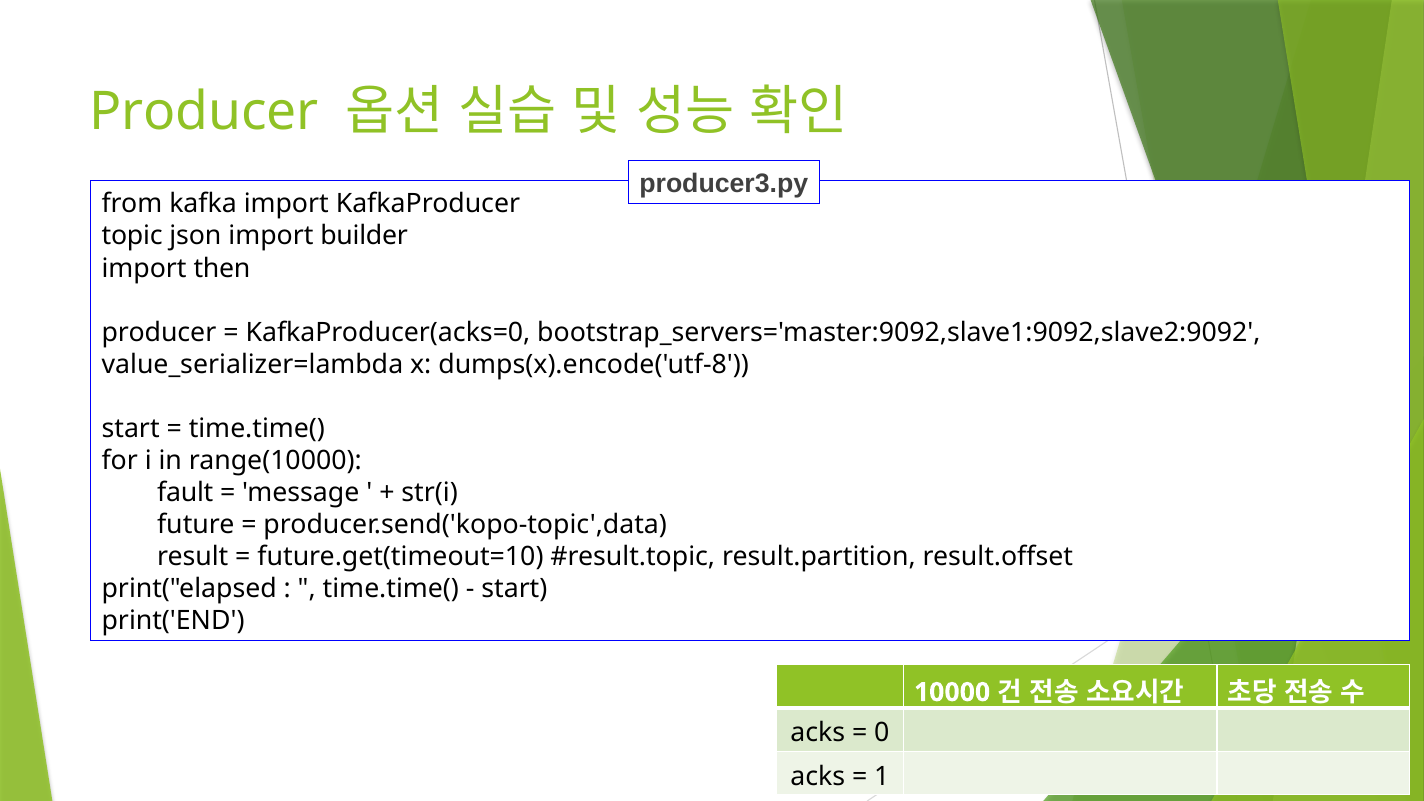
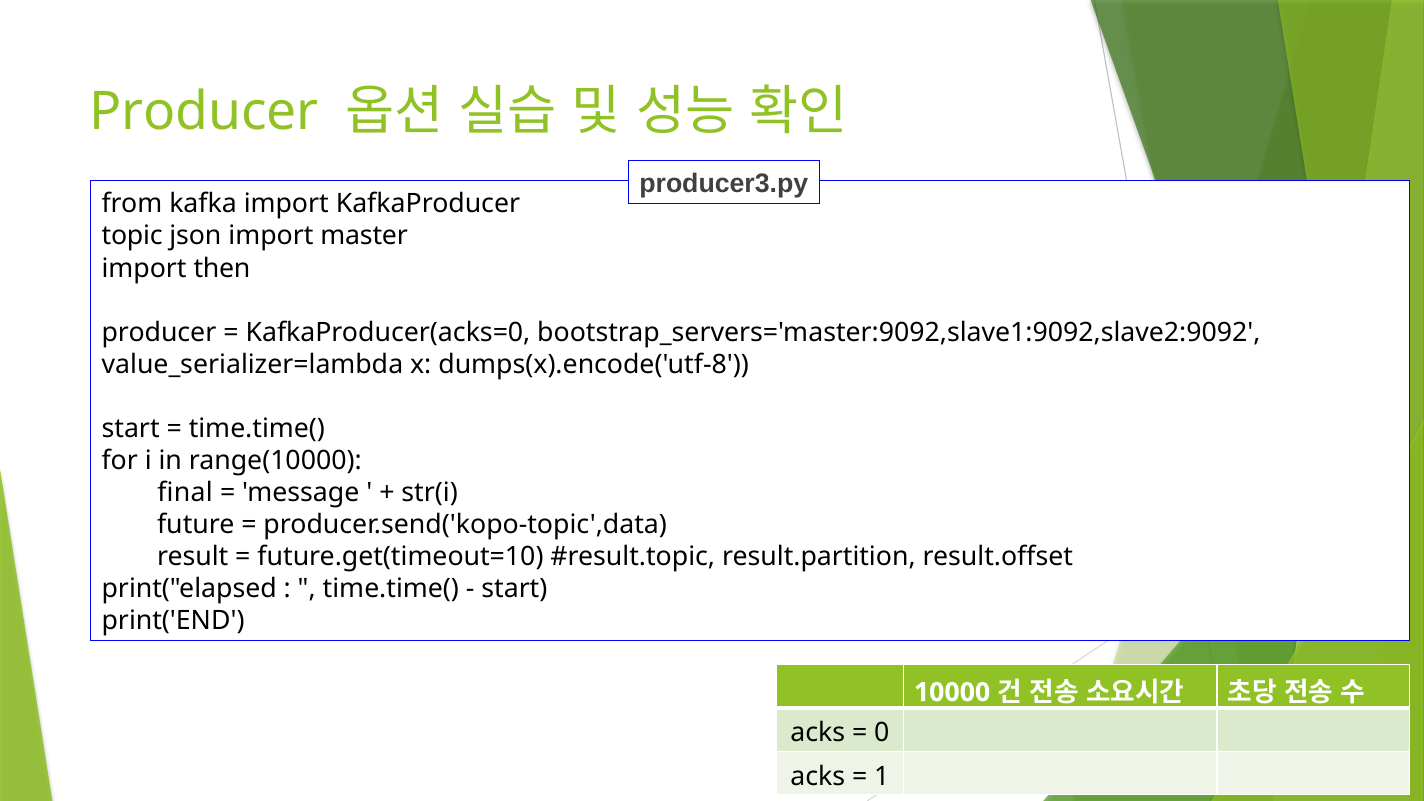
builder: builder -> master (364, 236)
fault: fault -> final (185, 492)
